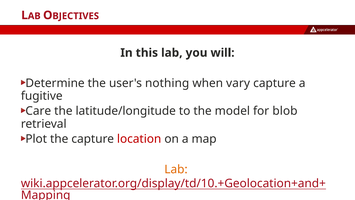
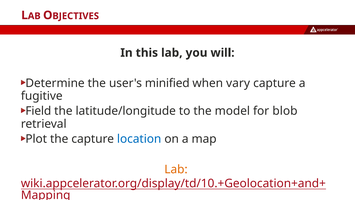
nothing: nothing -> minified (167, 83)
Care: Care -> Field (38, 111)
location colour: red -> blue (139, 139)
